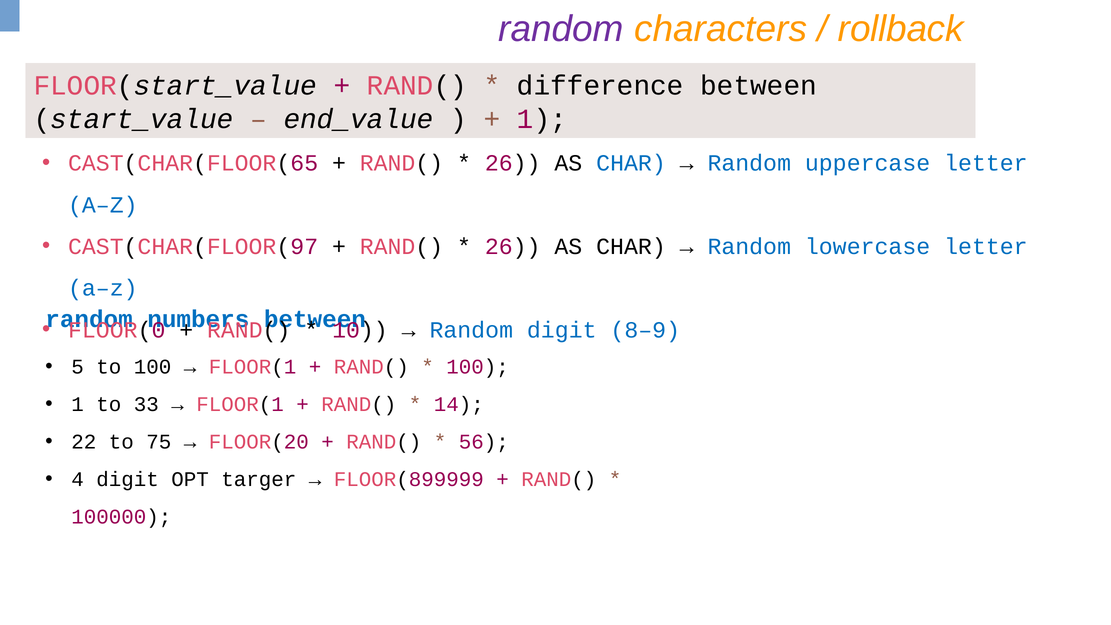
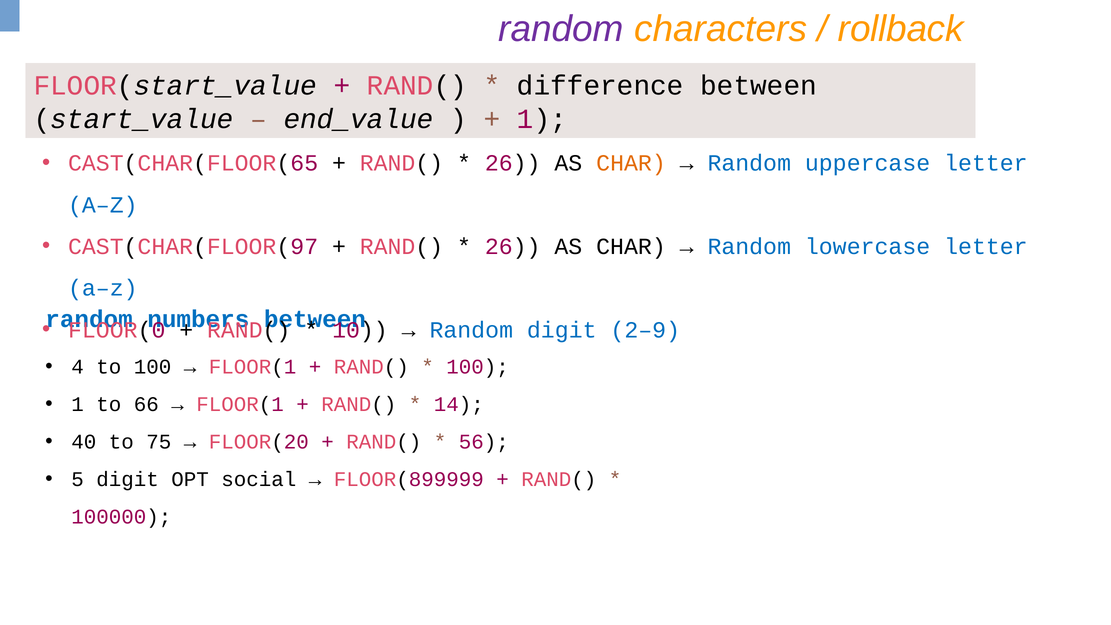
CHAR colour: blue -> orange (631, 163)
8–9: 8–9 -> 2–9 (645, 330)
5: 5 -> 4 (78, 367)
33: 33 -> 66 (146, 404)
22: 22 -> 40 (84, 442)
4: 4 -> 5 (78, 479)
targer: targer -> social (259, 479)
